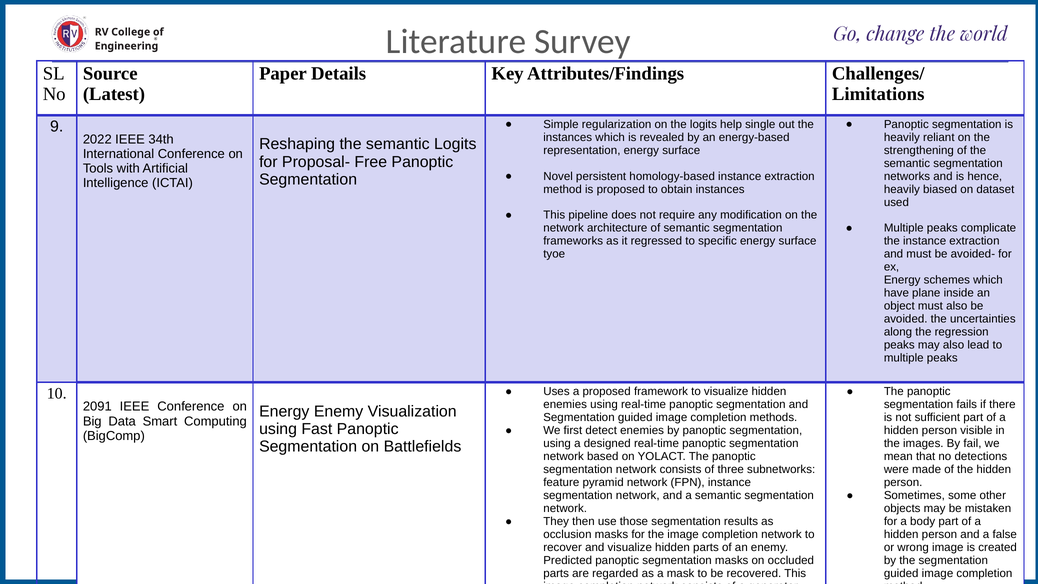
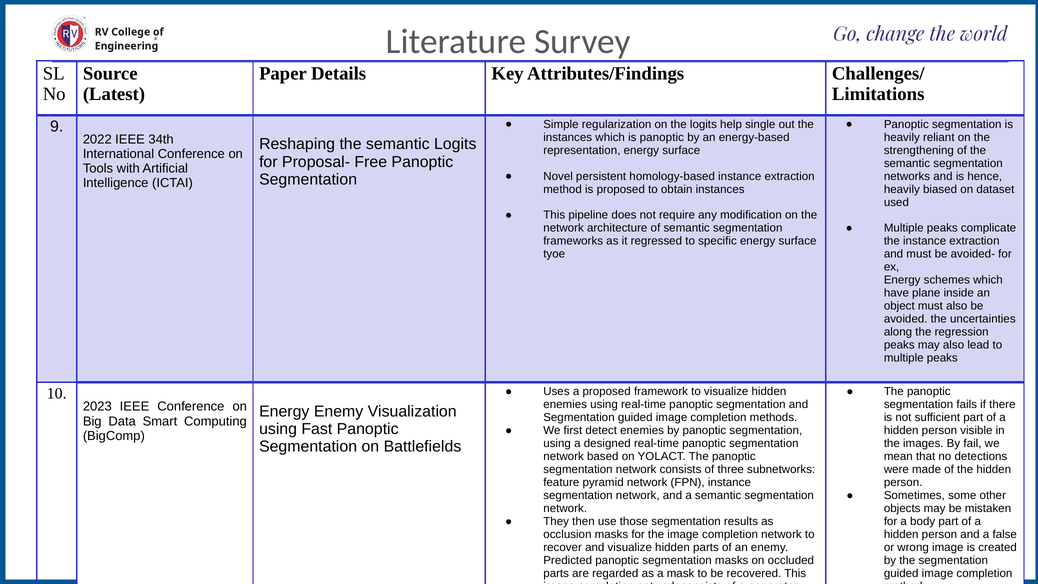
is revealed: revealed -> panoptic (662, 137)
2091: 2091 -> 2023 (97, 407)
